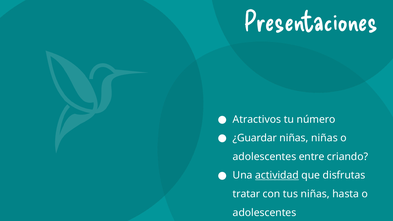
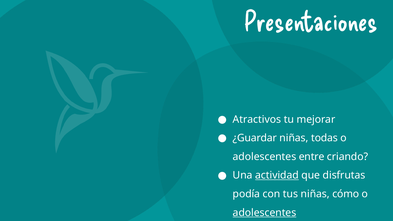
número: número -> mejorar (316, 119)
niñas niñas: niñas -> todas (325, 138)
tratar: tratar -> podía (246, 194)
hasta: hasta -> cómo (346, 194)
adolescentes underline: none -> present (265, 213)
